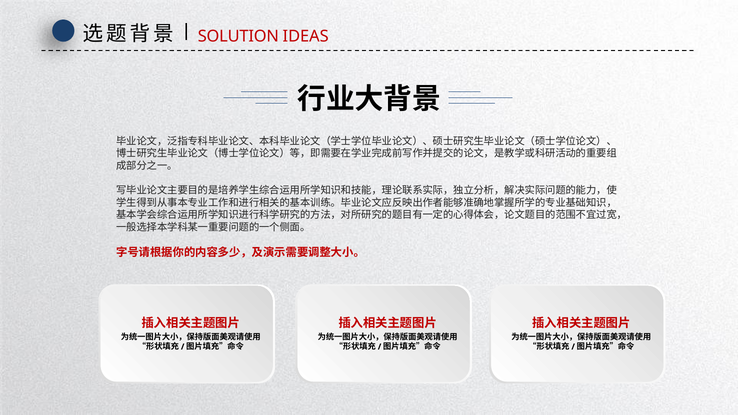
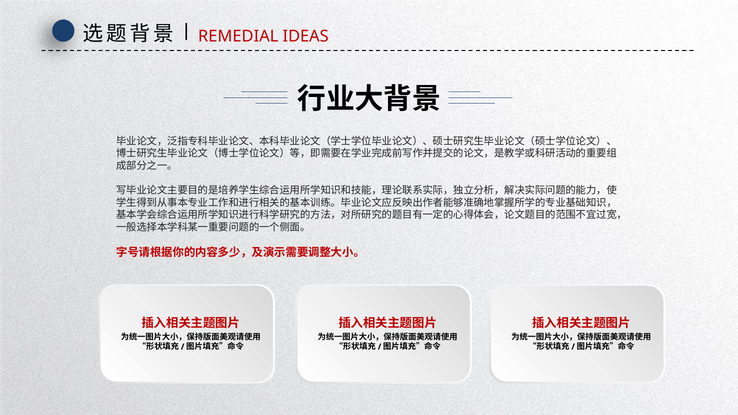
SOLUTION: SOLUTION -> REMEDIAL (238, 36)
